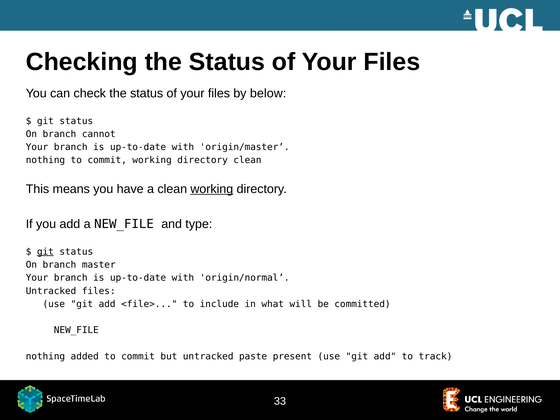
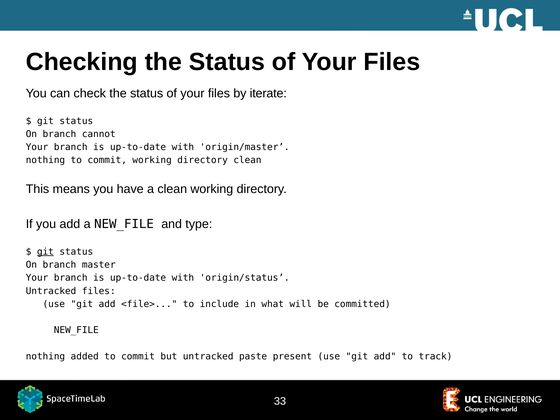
below: below -> iterate (268, 93)
working underline: present -> none (212, 189)
origin/normal: origin/normal -> origin/status (245, 278)
